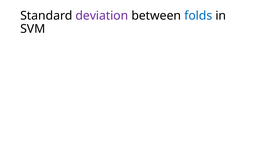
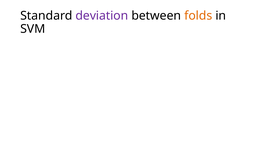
folds colour: blue -> orange (198, 16)
